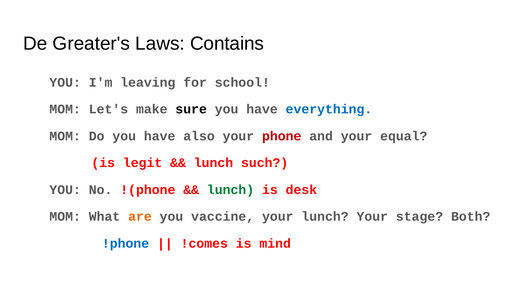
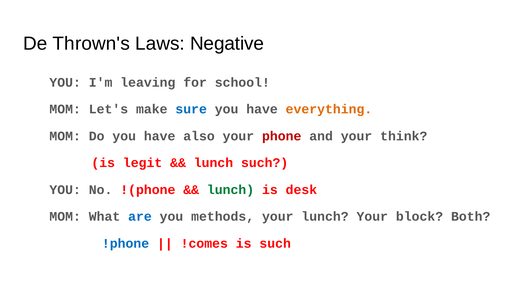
Greater's: Greater's -> Thrown's (91, 43)
Contains: Contains -> Negative (227, 43)
sure colour: black -> blue (191, 109)
everything colour: blue -> orange (329, 109)
equal: equal -> think (404, 136)
are colour: orange -> blue (140, 217)
vaccine: vaccine -> methods (223, 217)
stage: stage -> block (420, 217)
is mind: mind -> such (275, 244)
